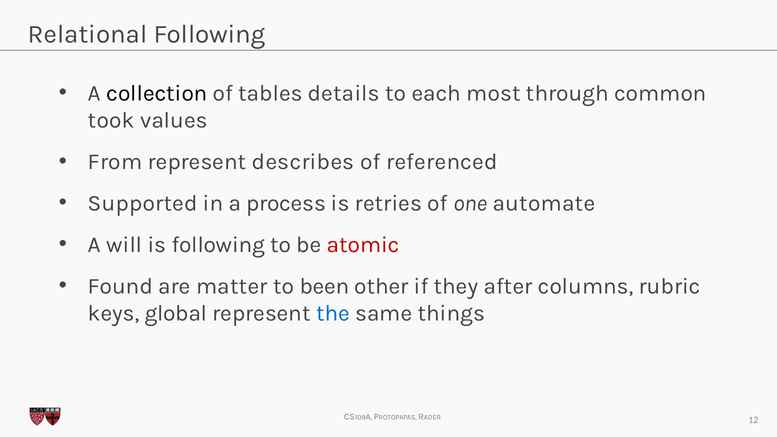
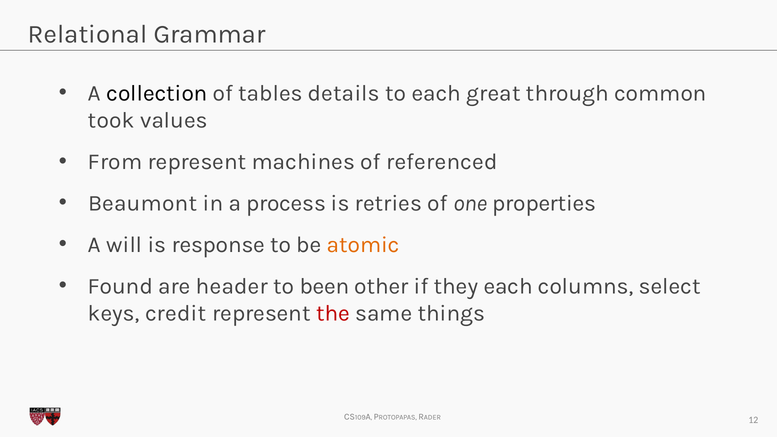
Relational Following: Following -> Grammar (209, 34)
most: most -> great (493, 93)
describes: describes -> machines (303, 162)
Supported: Supported -> Beaumont (143, 203)
automate: automate -> properties (544, 203)
is following: following -> response (218, 245)
atomic colour: red -> orange (363, 245)
matter: matter -> header (232, 286)
they after: after -> each (508, 286)
rubric: rubric -> select (670, 286)
global: global -> credit (176, 313)
the colour: blue -> red (333, 313)
